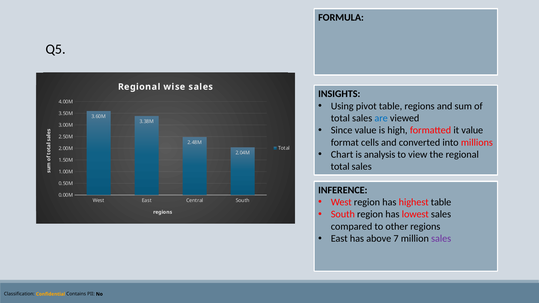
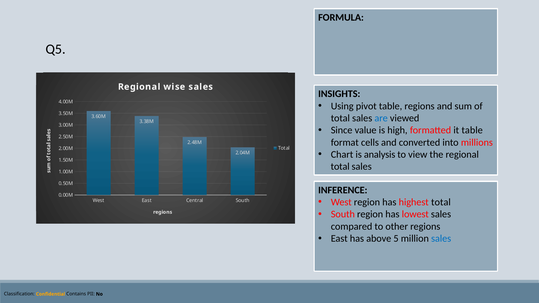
it value: value -> table (472, 130)
highest table: table -> total (441, 202)
7: 7 -> 5 (396, 239)
sales colour: purple -> blue (441, 239)
